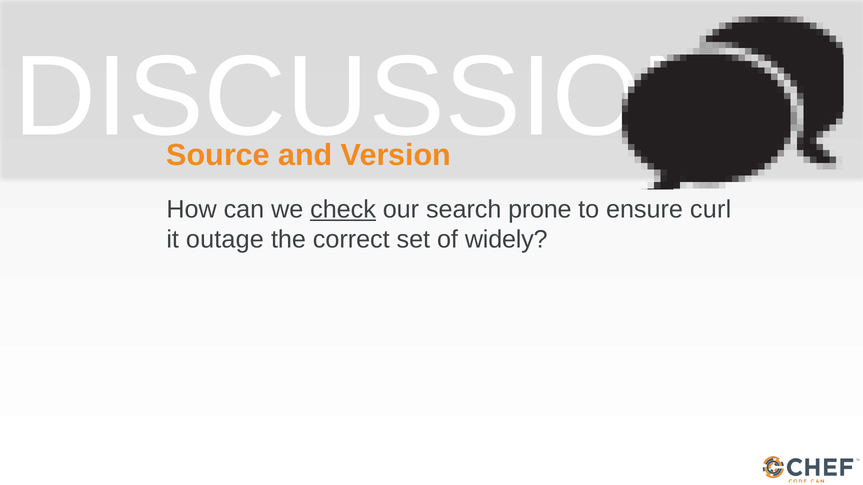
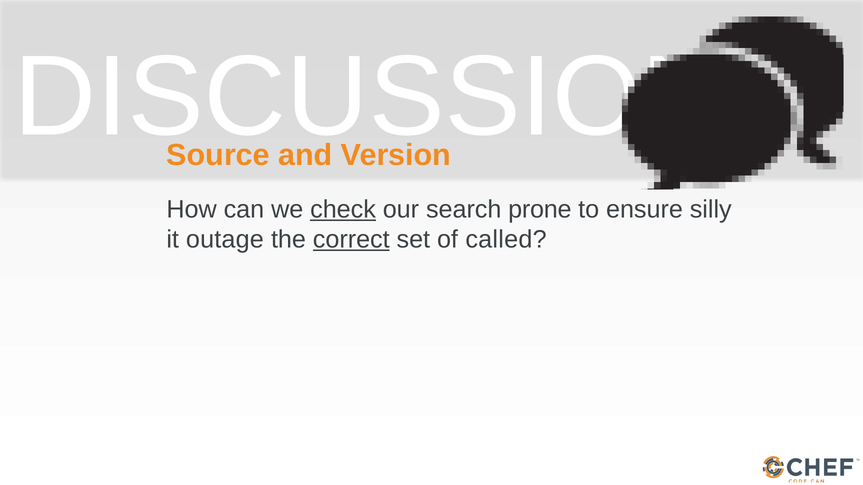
curl: curl -> silly (711, 209)
correct underline: none -> present (351, 240)
widely: widely -> called (506, 240)
